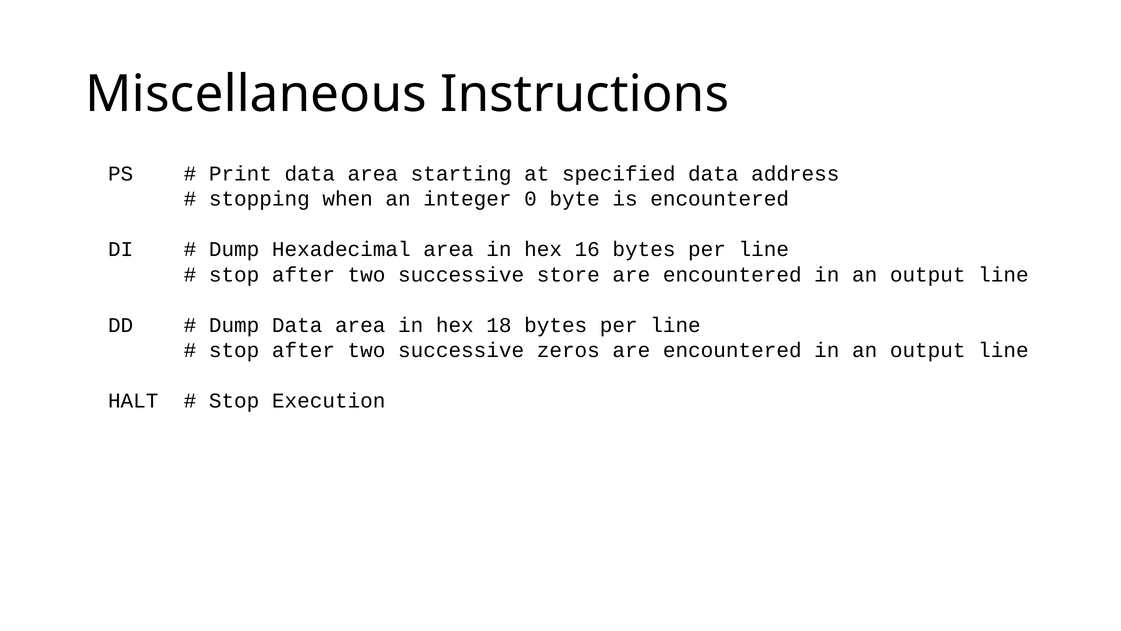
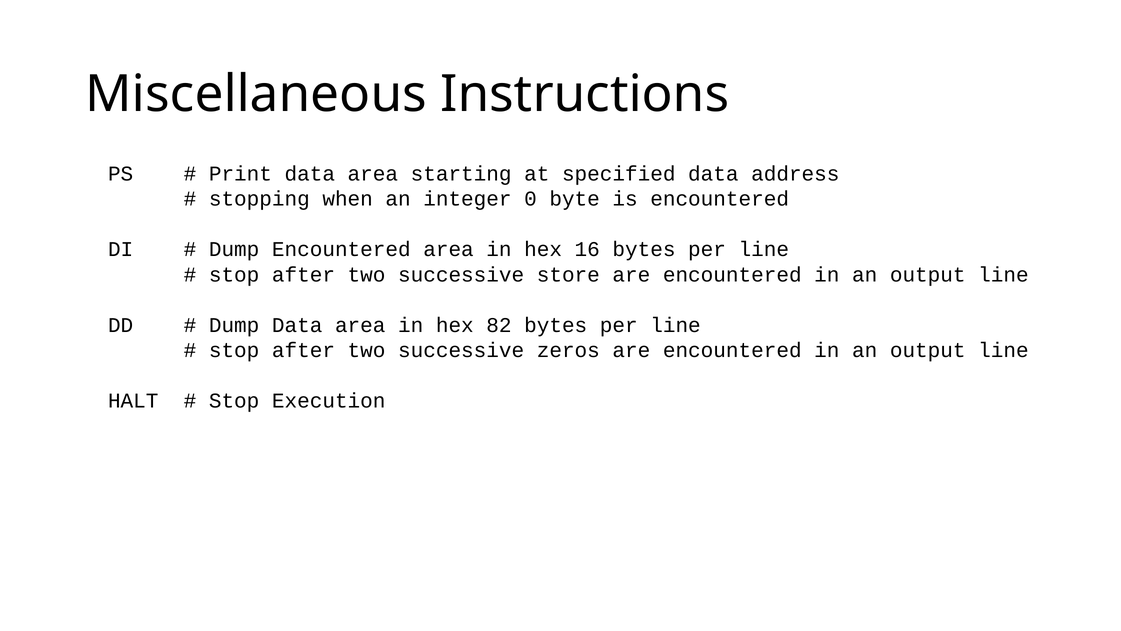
Dump Hexadecimal: Hexadecimal -> Encountered (341, 249)
18: 18 -> 82 (499, 325)
